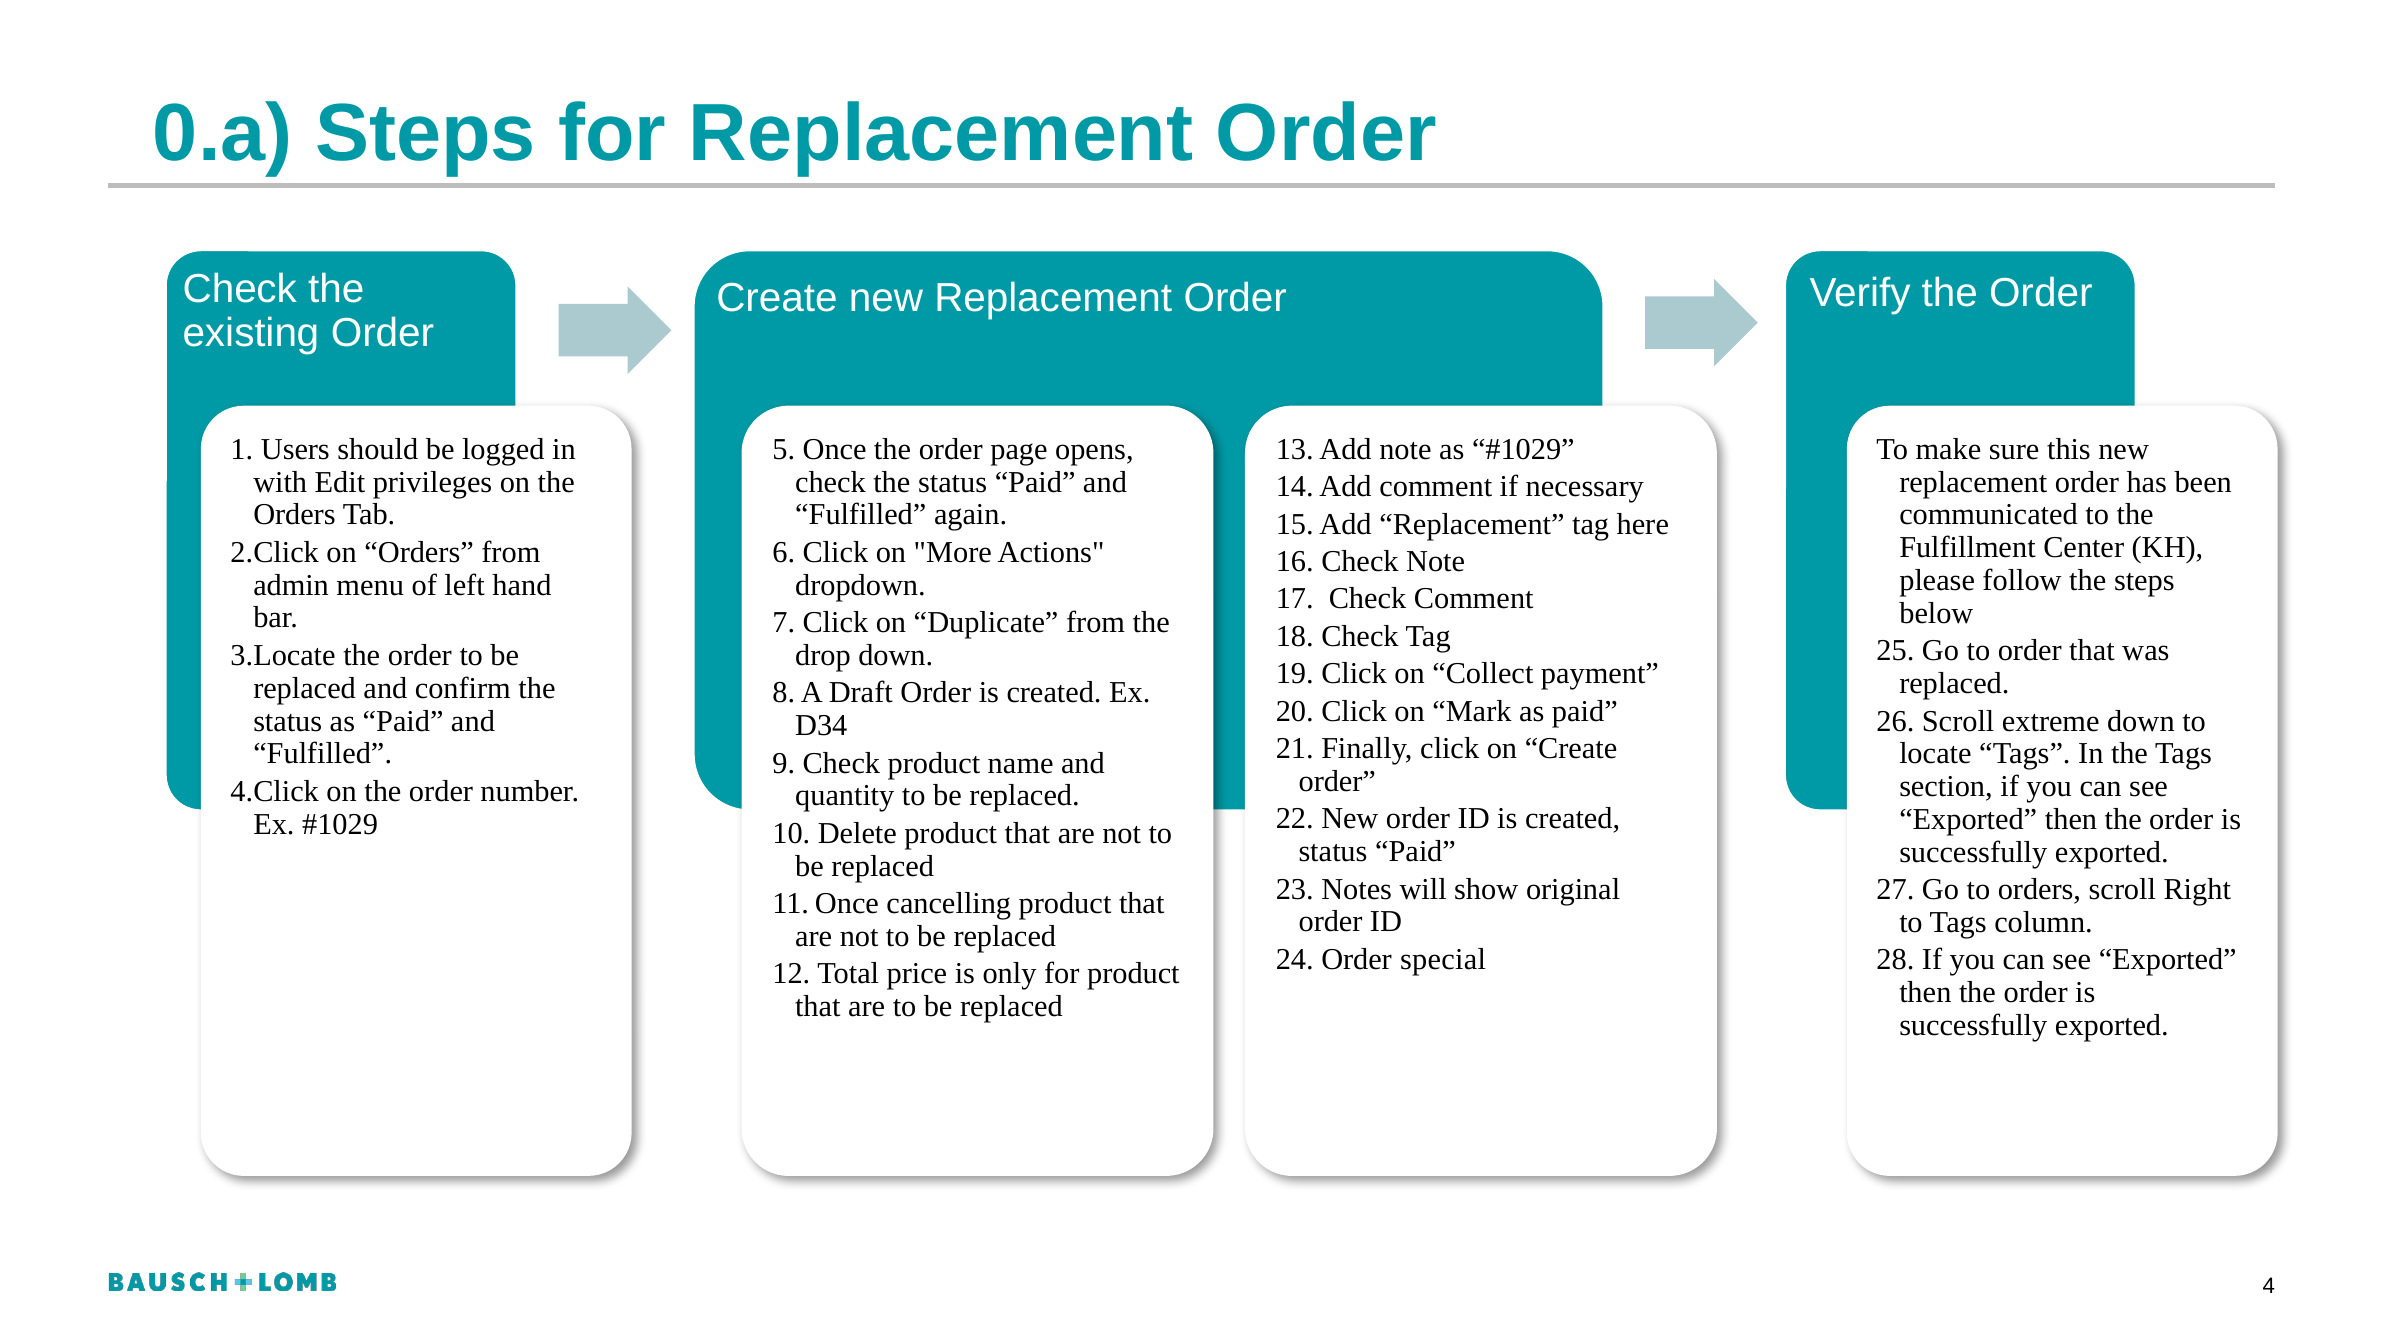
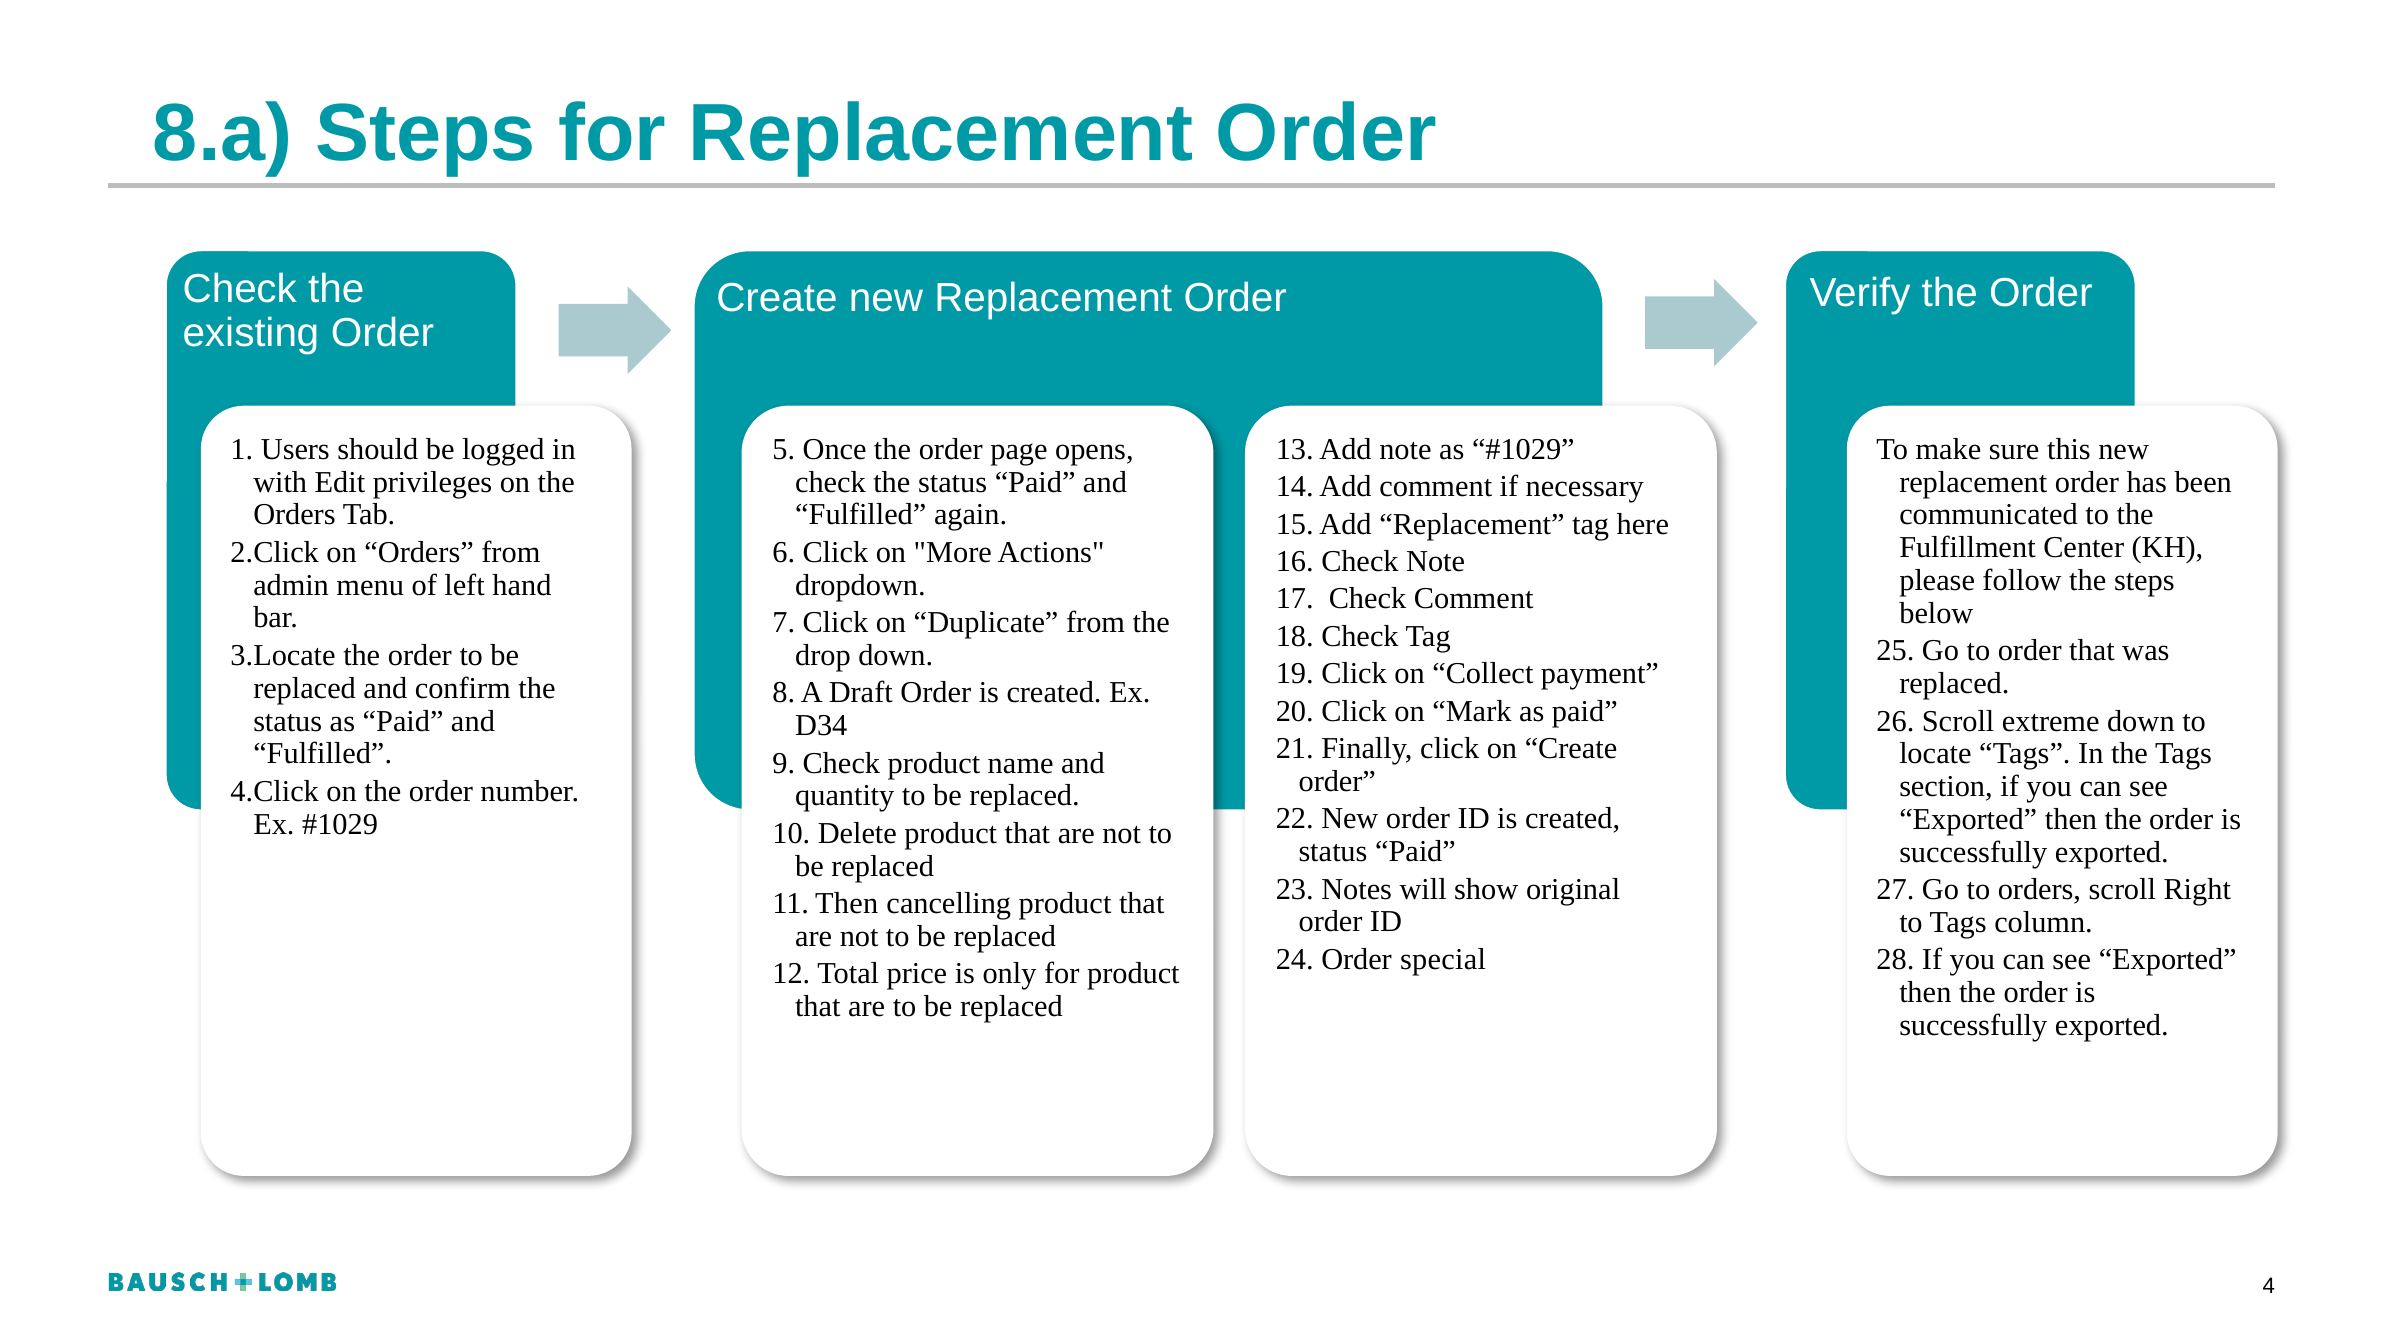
0.a: 0.a -> 8.a (223, 134)
11 Once: Once -> Then (847, 903)
